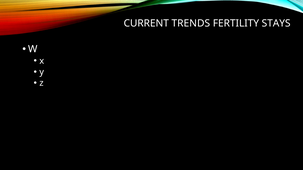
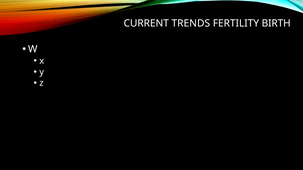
STAYS: STAYS -> BIRTH (276, 23)
